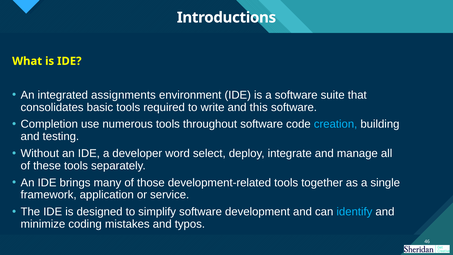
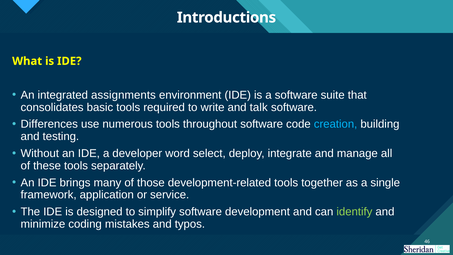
this: this -> talk (259, 107)
Completion: Completion -> Differences (49, 124)
identify colour: light blue -> light green (354, 212)
